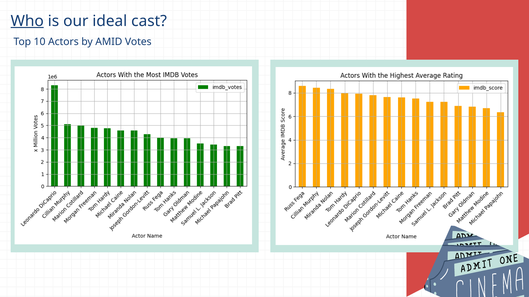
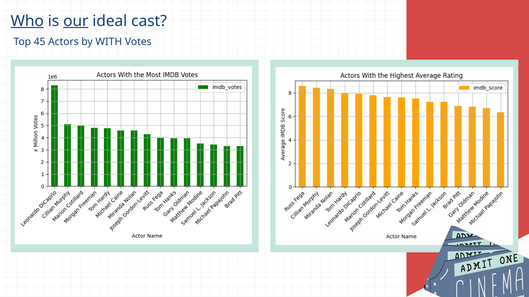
our underline: none -> present (76, 21)
10: 10 -> 45 (40, 42)
AMID: AMID -> WITH (109, 42)
